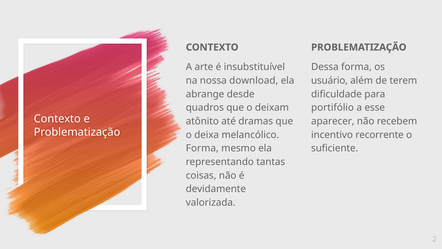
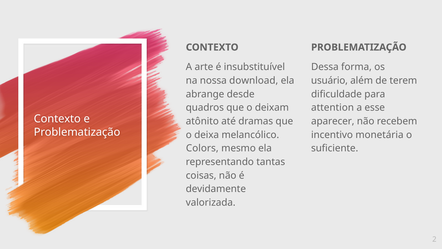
portifólio: portifólio -> attention (333, 108)
recorrente: recorrente -> monetária (379, 135)
Forma: Forma -> Colors (202, 148)
